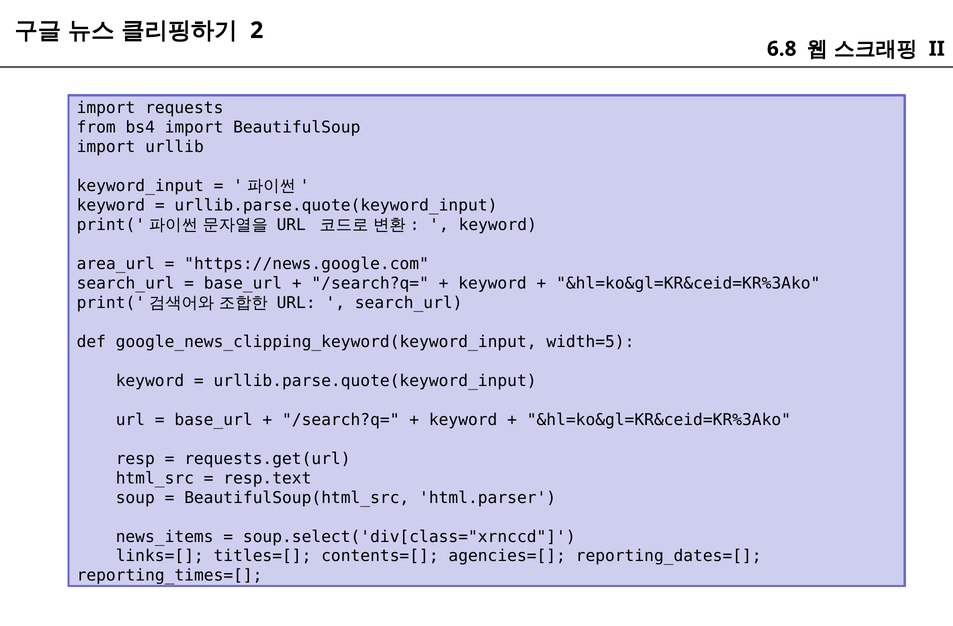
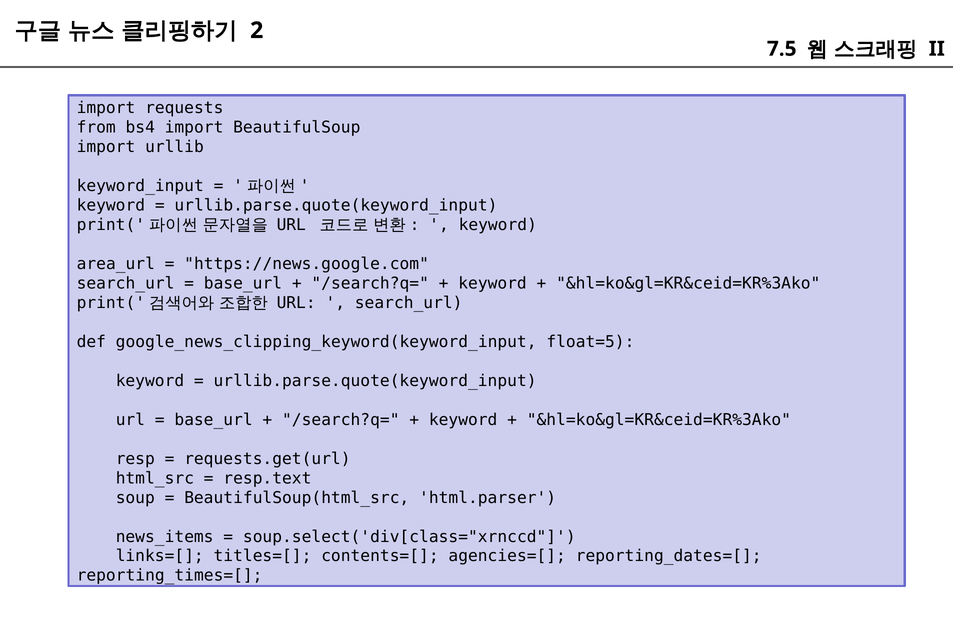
6.8: 6.8 -> 7.5 (782, 49)
width=5: width=5 -> float=5 (590, 342)
